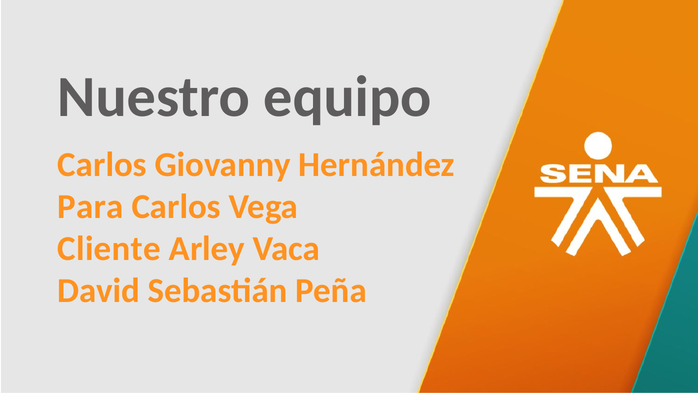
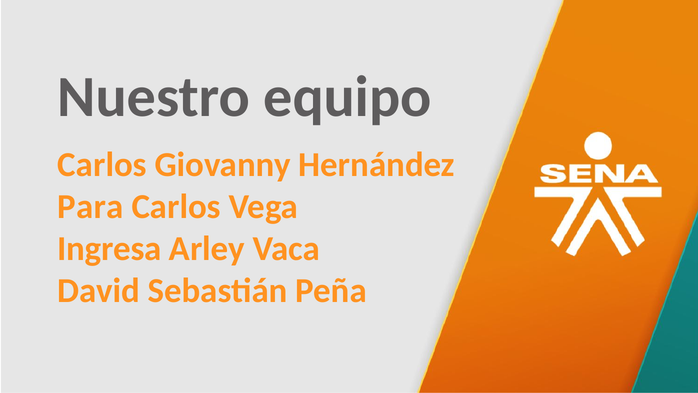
Cliente: Cliente -> Ingresa (109, 248)
